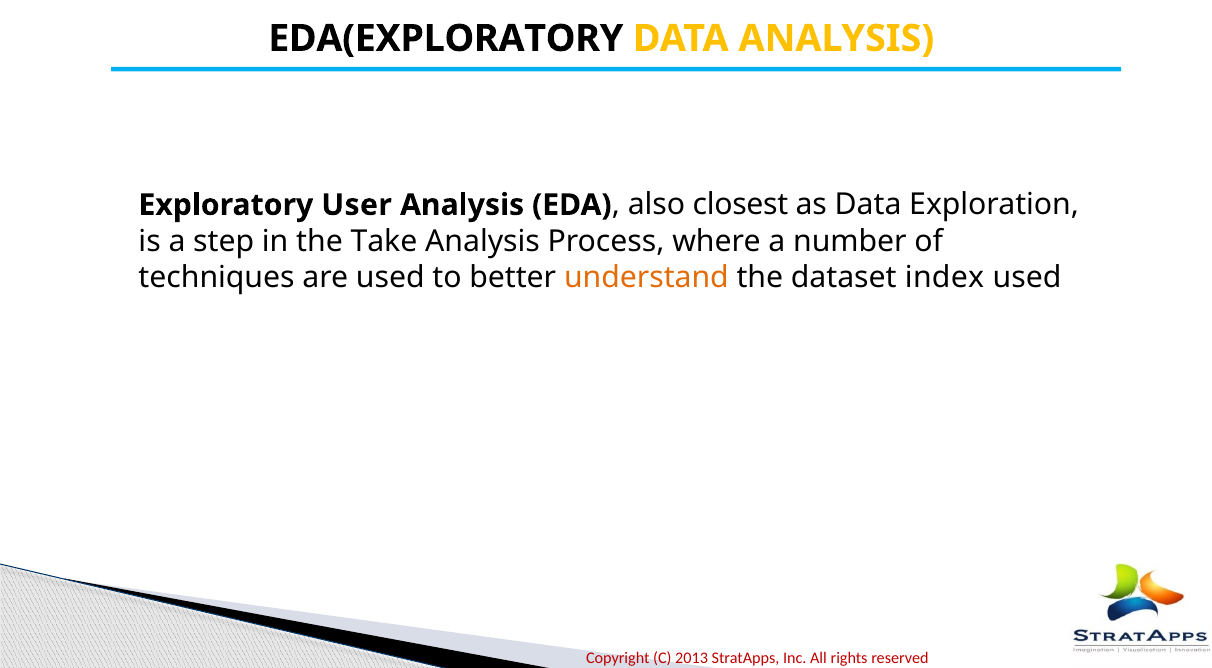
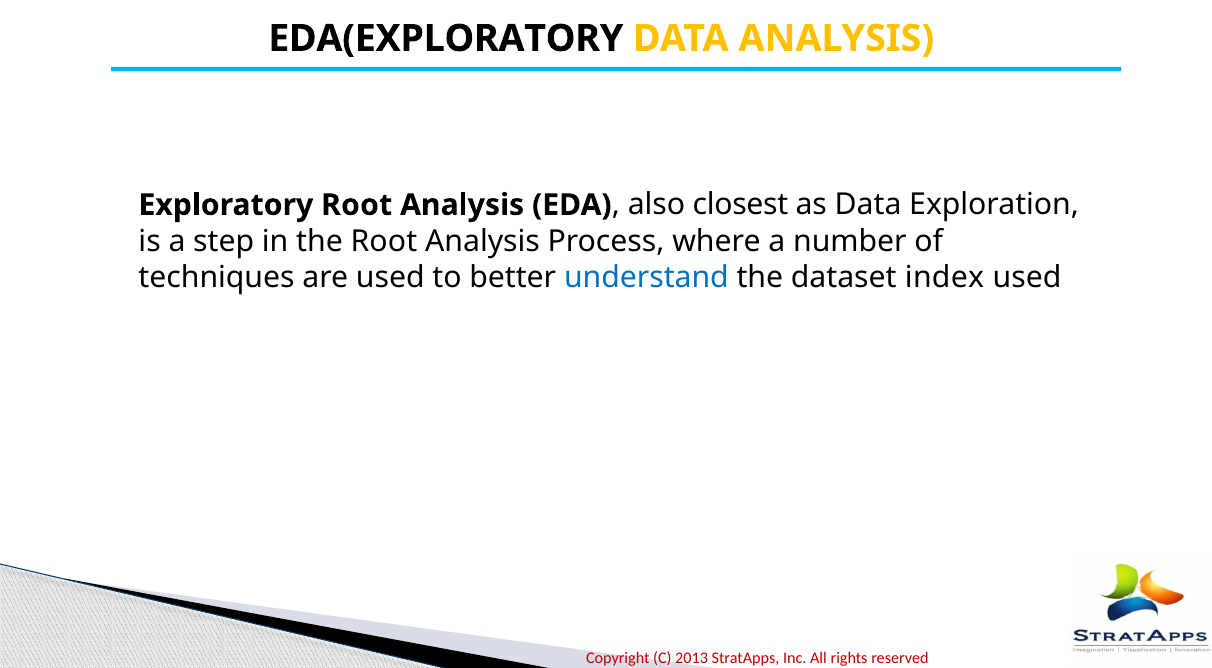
Exploratory User: User -> Root (357, 205)
the Take: Take -> Root (384, 241)
understand colour: orange -> blue (646, 278)
